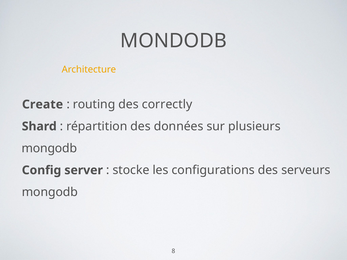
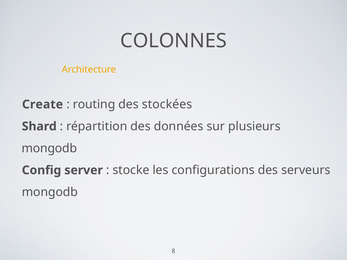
MONDODB: MONDODB -> COLONNES (173, 41)
correctly: correctly -> stockées (167, 105)
